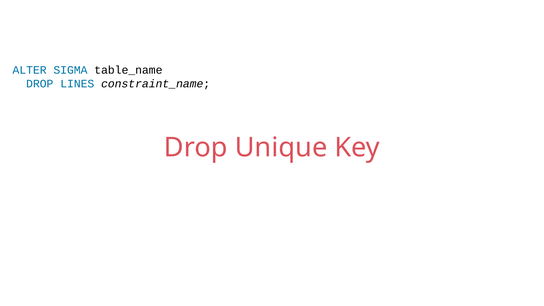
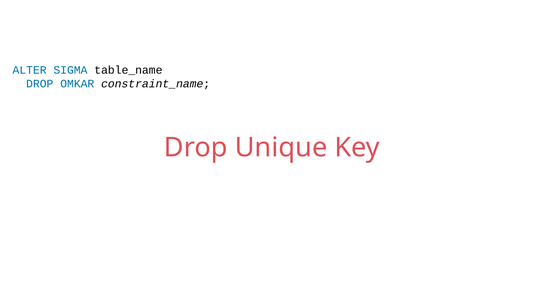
LINES: LINES -> OMKAR (77, 84)
